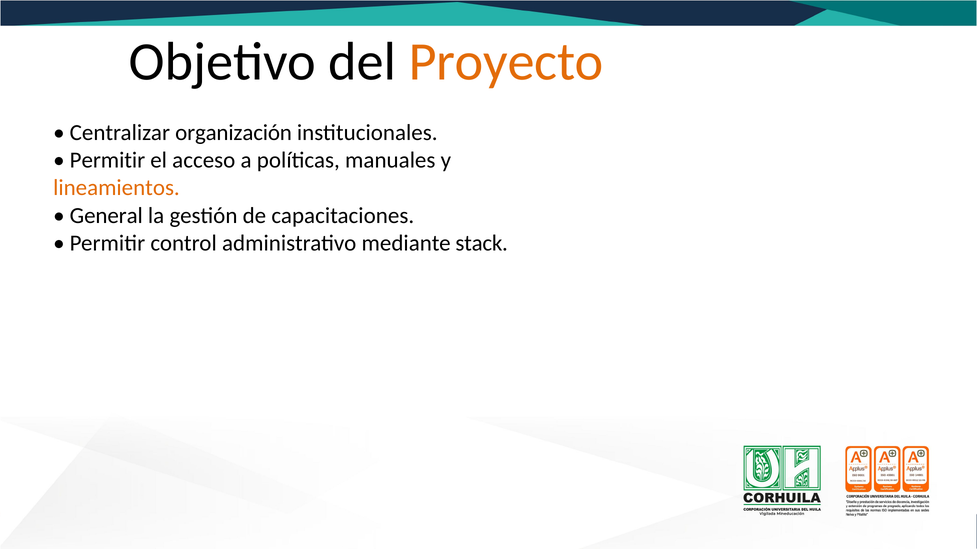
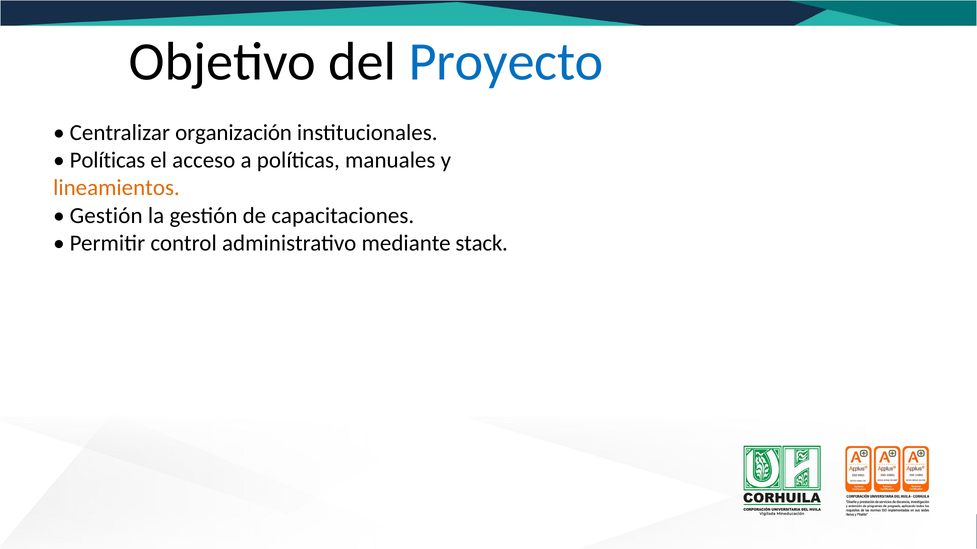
Proyecto colour: orange -> blue (506, 62)
Permitir: Permitir -> Políticas (108, 160)
General: General -> Gestión (106, 216)
